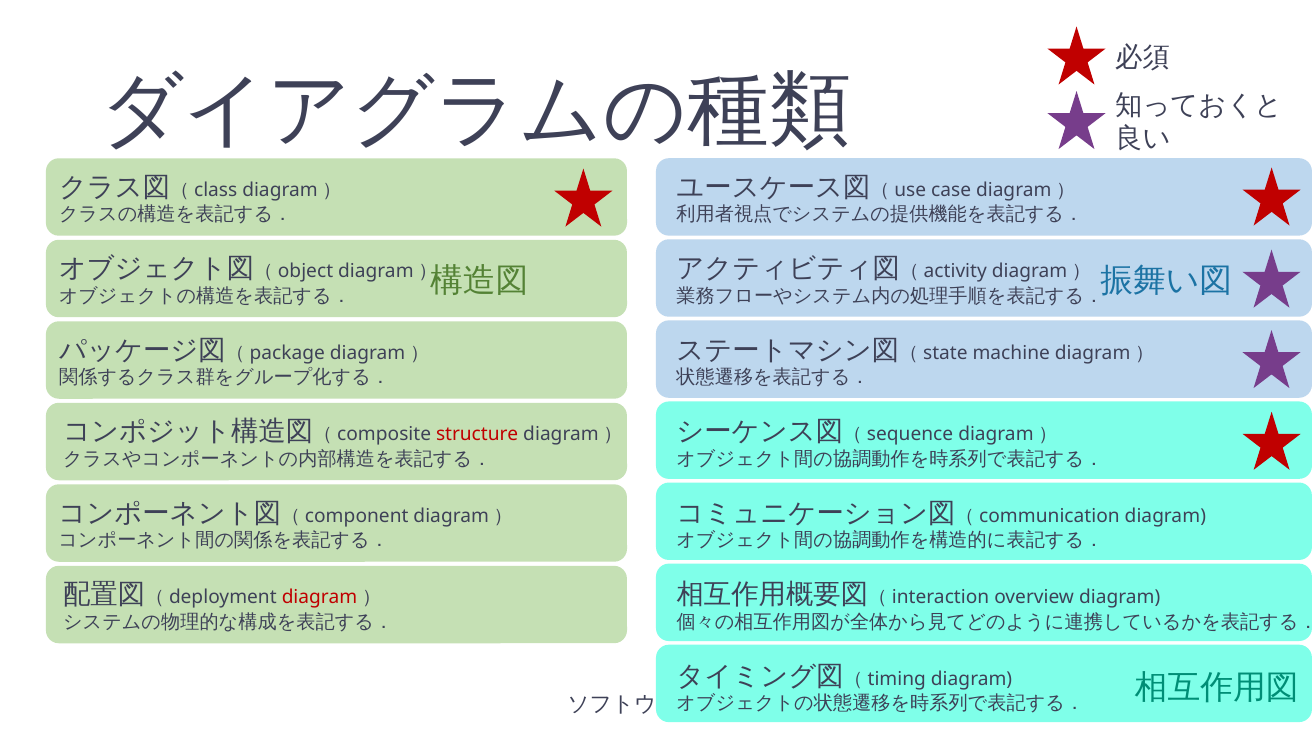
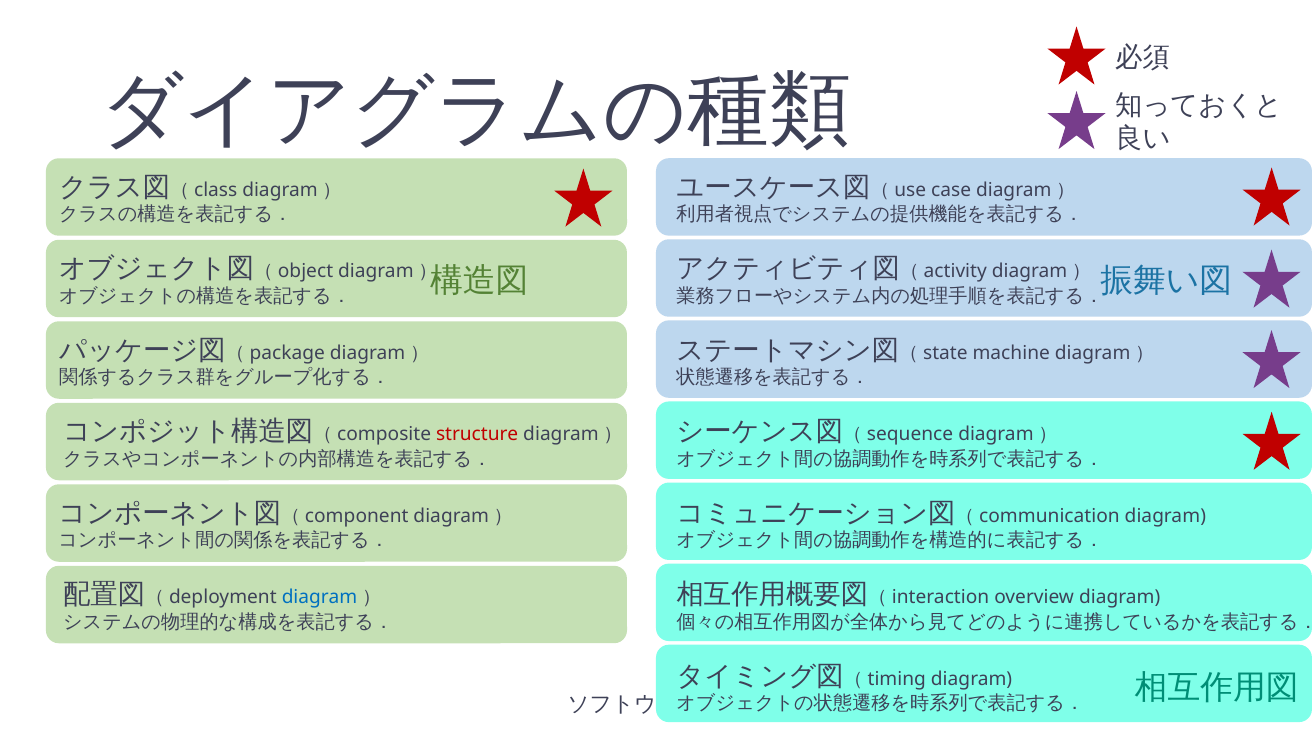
diagram colour: red -> blue (320, 597)
